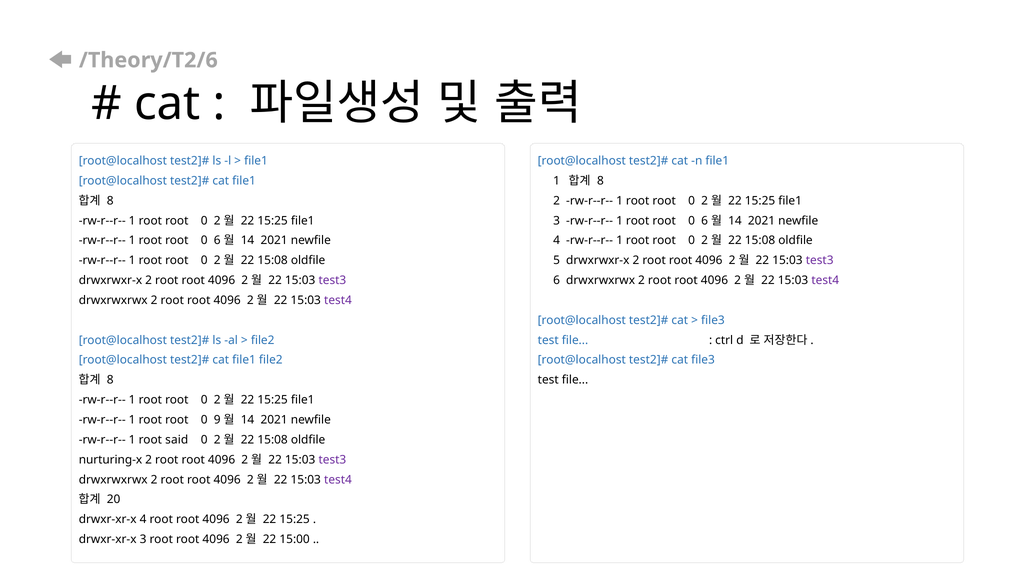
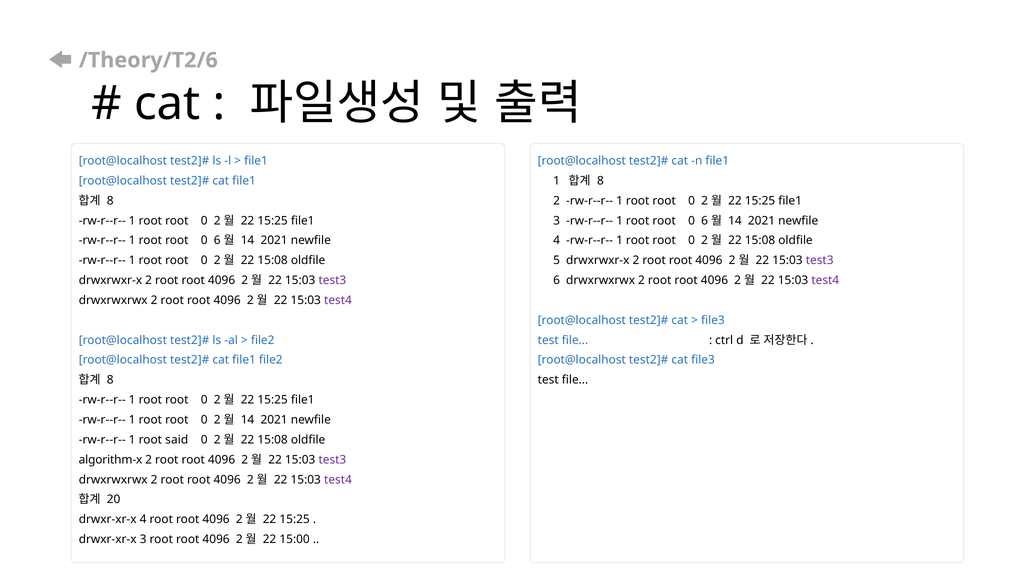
9: 9 -> 2 (217, 420)
nurturing-x: nurturing-x -> algorithm-x (111, 460)
